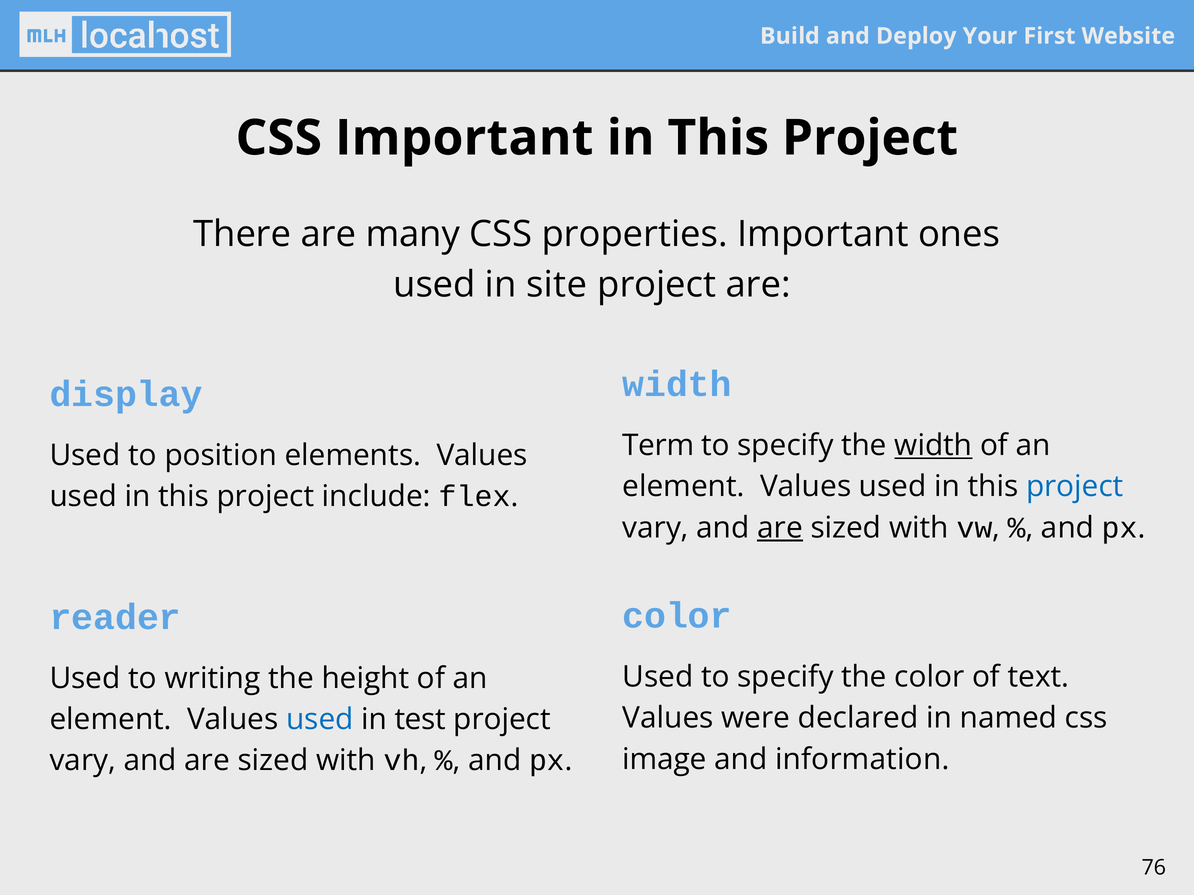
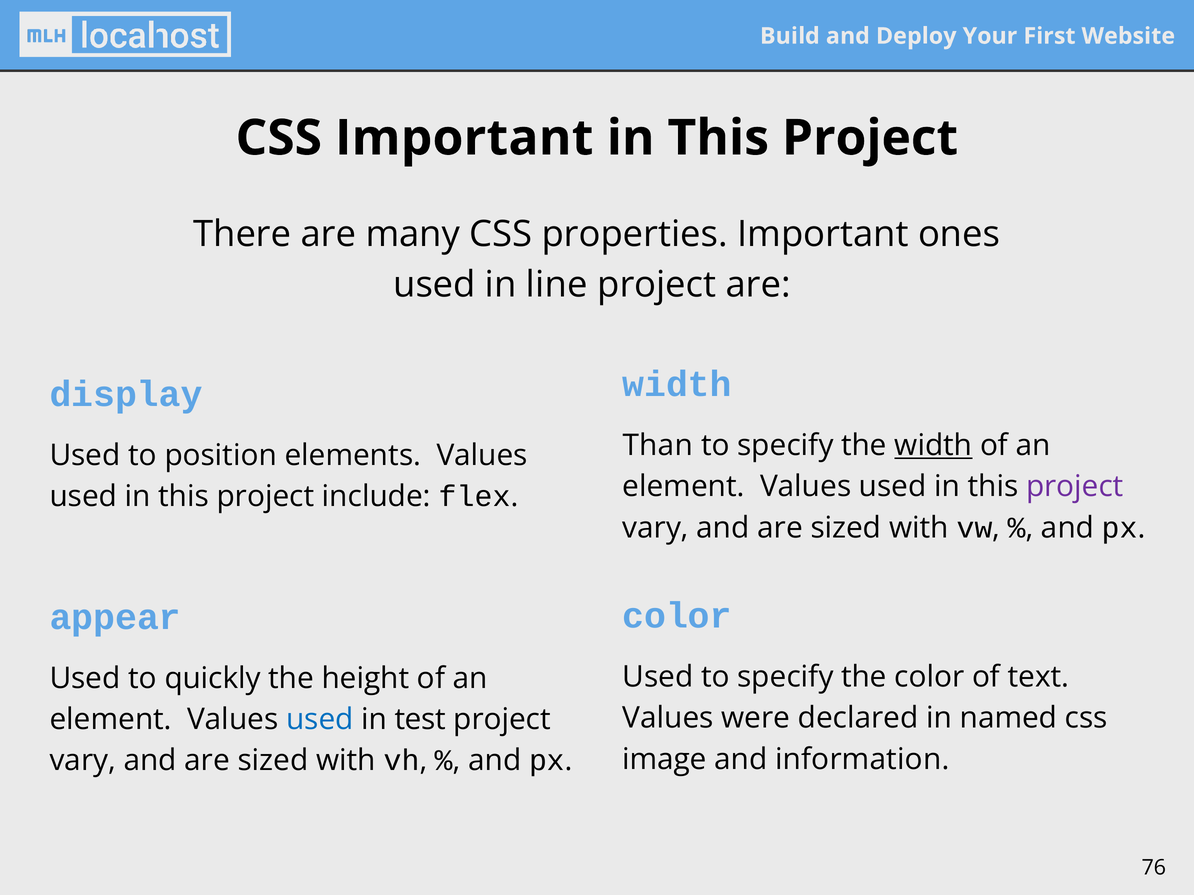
site: site -> line (557, 285)
Term: Term -> Than (658, 446)
project colour: blue -> purple (1075, 487)
are underline: present -> none (780, 528)
reader: reader -> appear (115, 617)
writing: writing -> quickly (213, 679)
